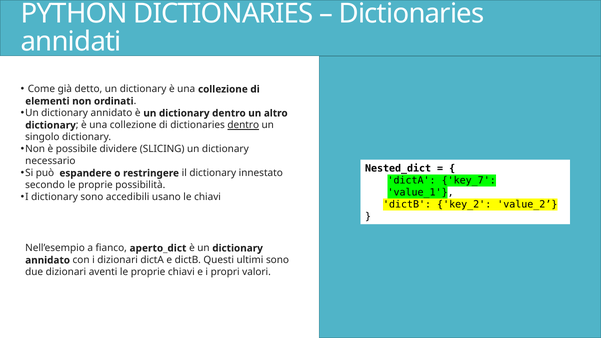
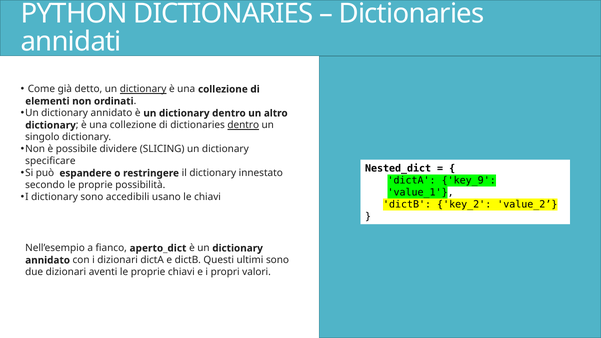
dictionary underline: none -> present (143, 89)
necessario: necessario -> specificare (50, 161)
key_7: key_7 -> key_9 (469, 181)
